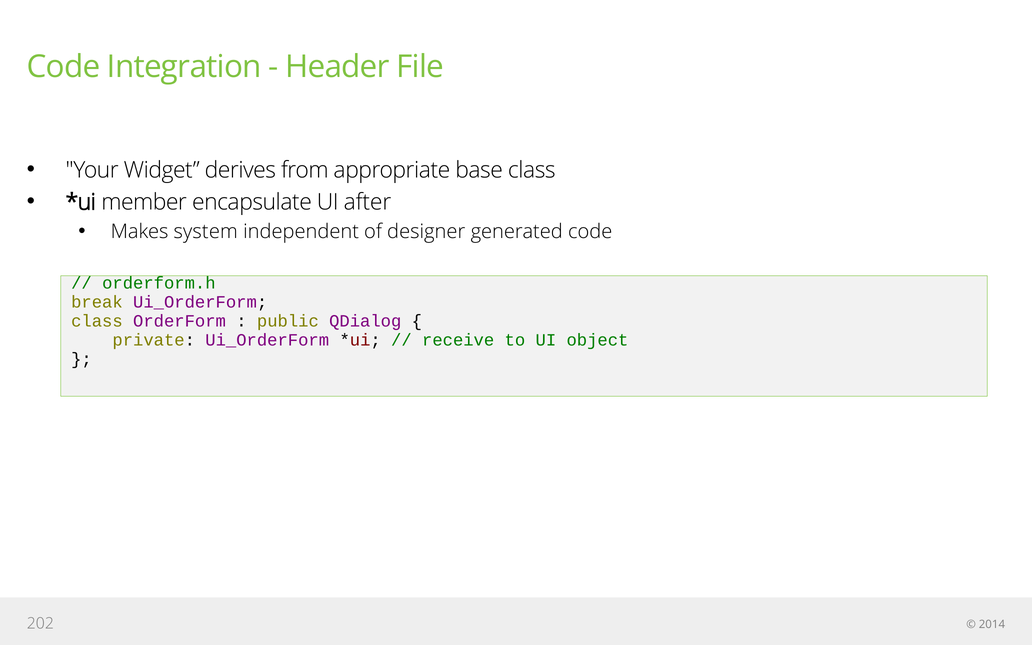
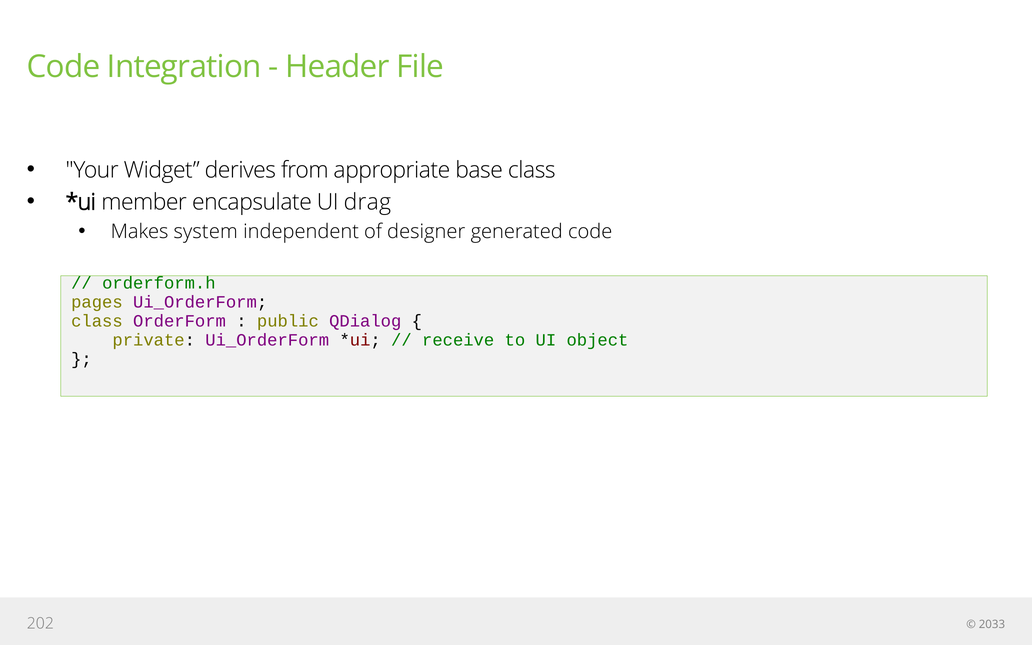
after: after -> drag (367, 202)
break: break -> pages (97, 302)
2014: 2014 -> 2033 (992, 624)
